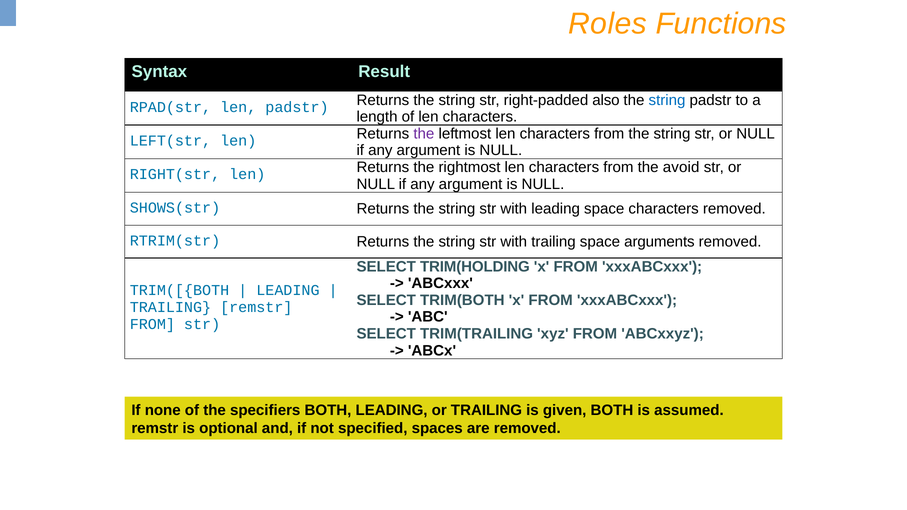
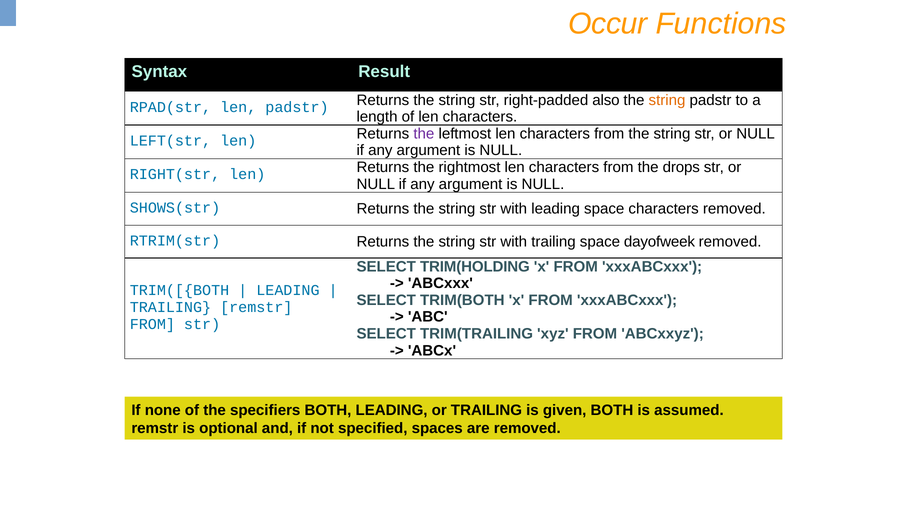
Roles: Roles -> Occur (608, 24)
string colour: blue -> orange (667, 100)
avoid: avoid -> drops (681, 167)
arguments: arguments -> dayofweek (659, 242)
